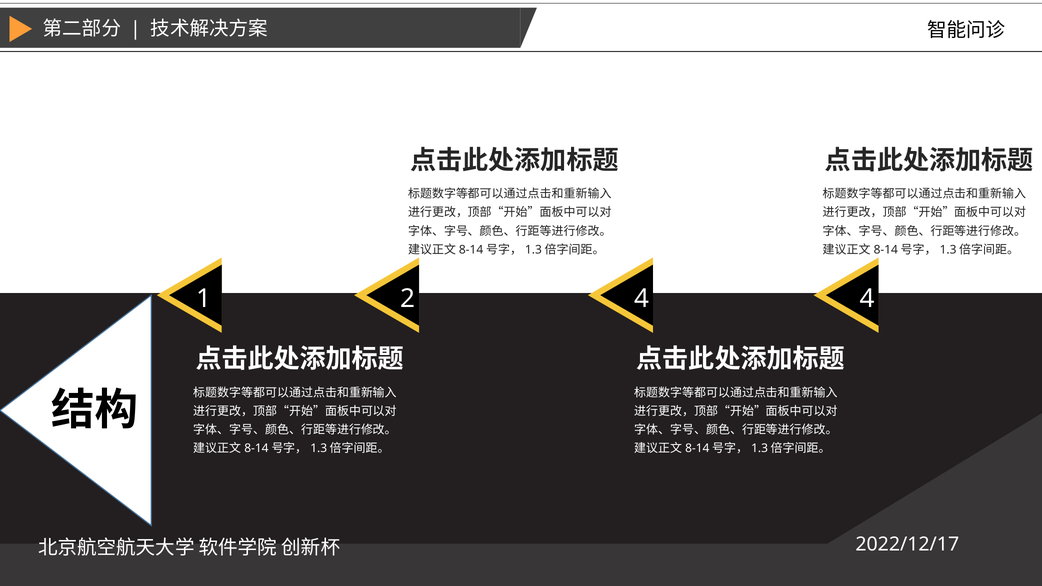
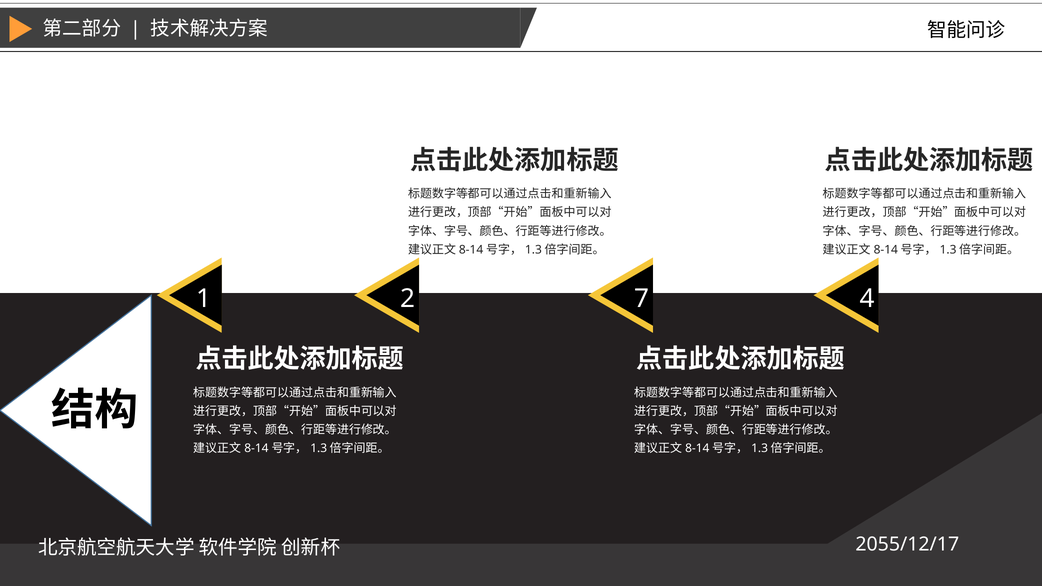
2 4: 4 -> 7 (642, 299)
2022/12/17: 2022/12/17 -> 2055/12/17 (907, 545)
